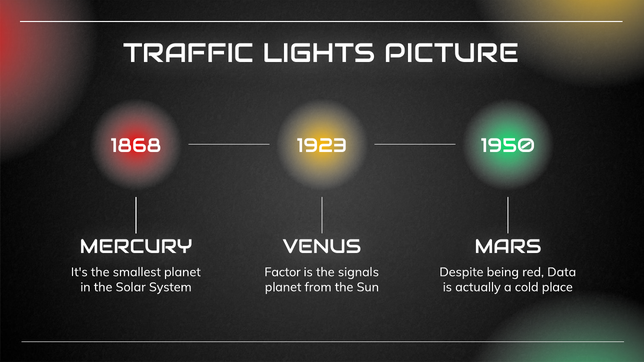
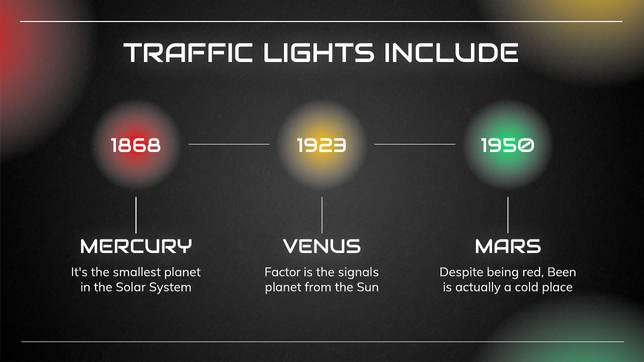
PICTURE: PICTURE -> INCLUDE (452, 53)
Data: Data -> Been (562, 272)
